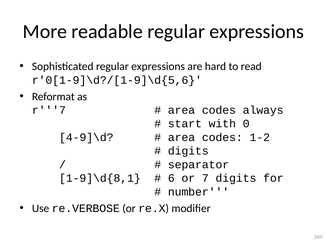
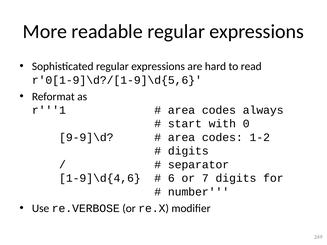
r'''7: r'''7 -> r'''1 (49, 110)
4-9]\d: 4-9]\d -> 9-9]\d (86, 137)
1-9]\d{8,1: 1-9]\d{8,1 -> 1-9]\d{4,6 (100, 178)
